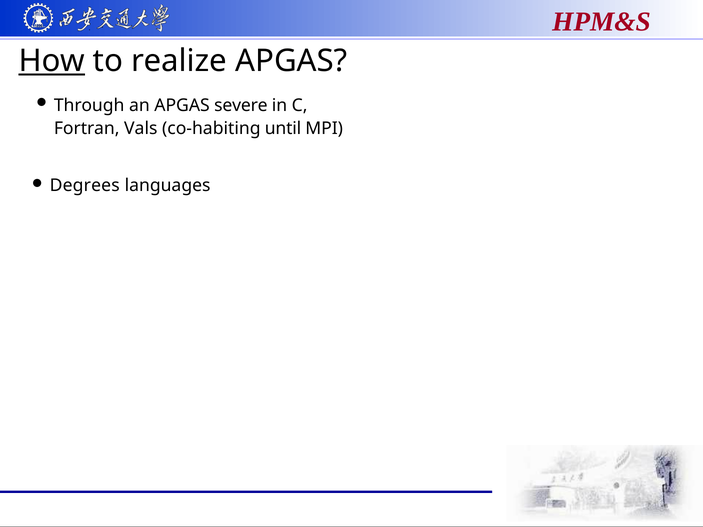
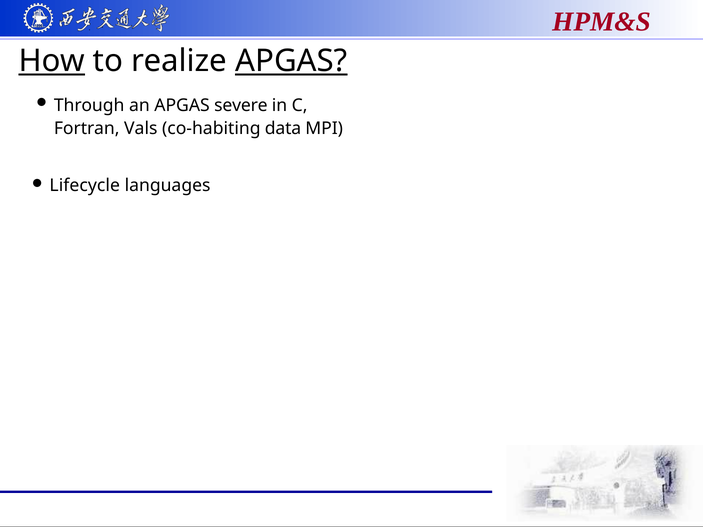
APGAS underline: none -> present (291, 61)
until: until -> data (283, 128)
Degrees: Degrees -> Lifecycle (85, 186)
